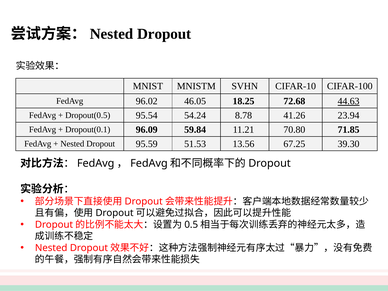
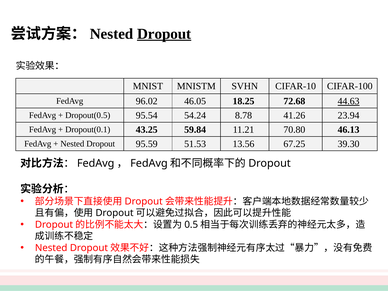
Dropout underline: none -> present (164, 34)
96.09: 96.09 -> 43.25 (147, 130)
71.85: 71.85 -> 46.13 (349, 130)
